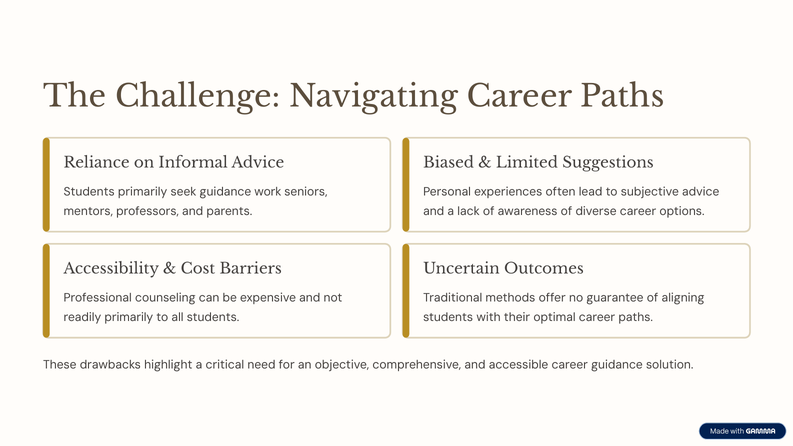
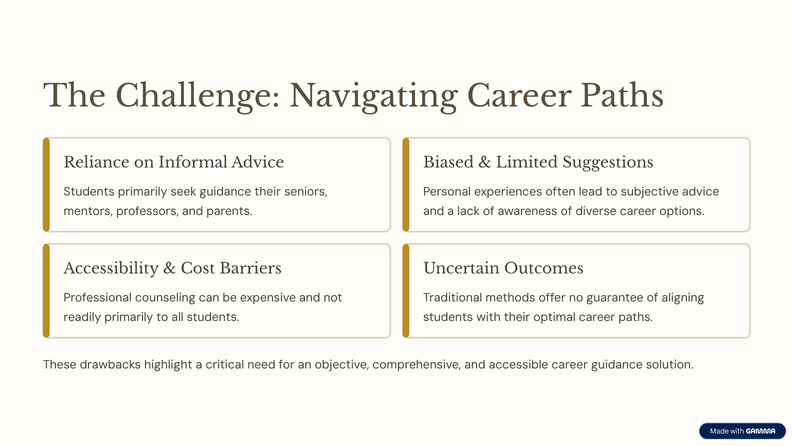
guidance work: work -> their (268, 192)
